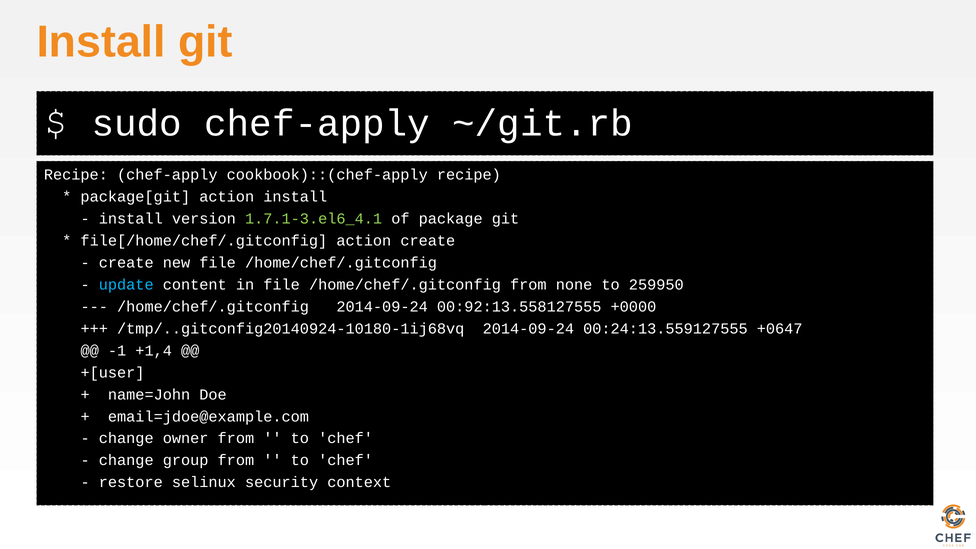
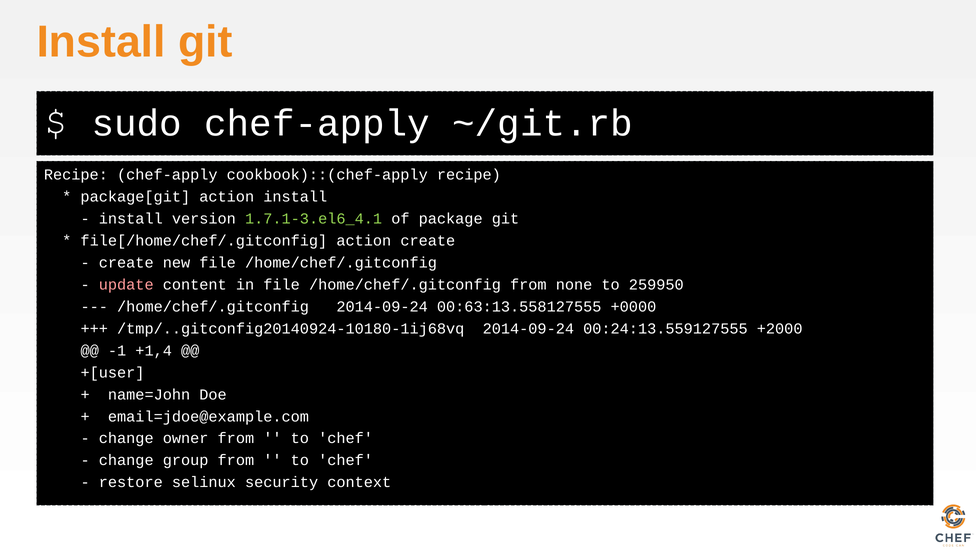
update colour: light blue -> pink (126, 285)
00:92:13.558127555: 00:92:13.558127555 -> 00:63:13.558127555 (519, 307)
+0647: +0647 -> +2000 (780, 329)
